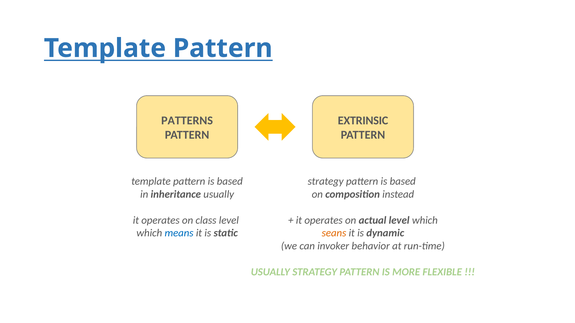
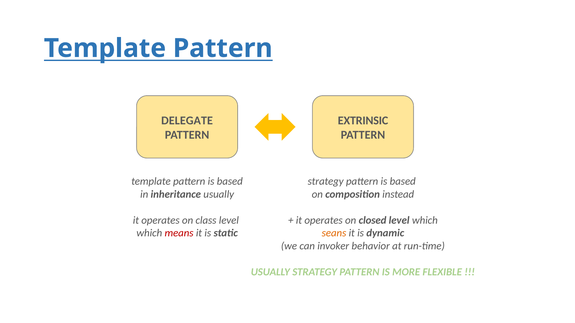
PATTERNS: PATTERNS -> DELEGATE (187, 121)
actual: actual -> closed (373, 220)
means colour: blue -> red (179, 233)
